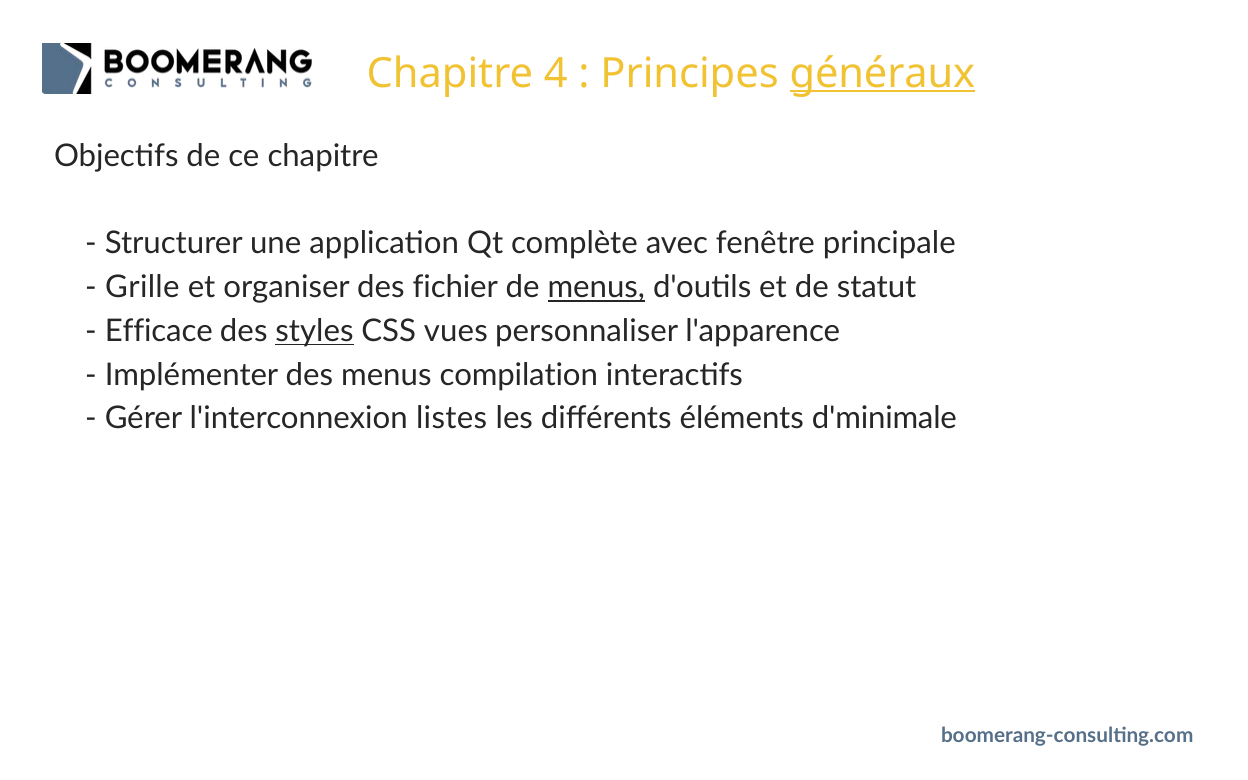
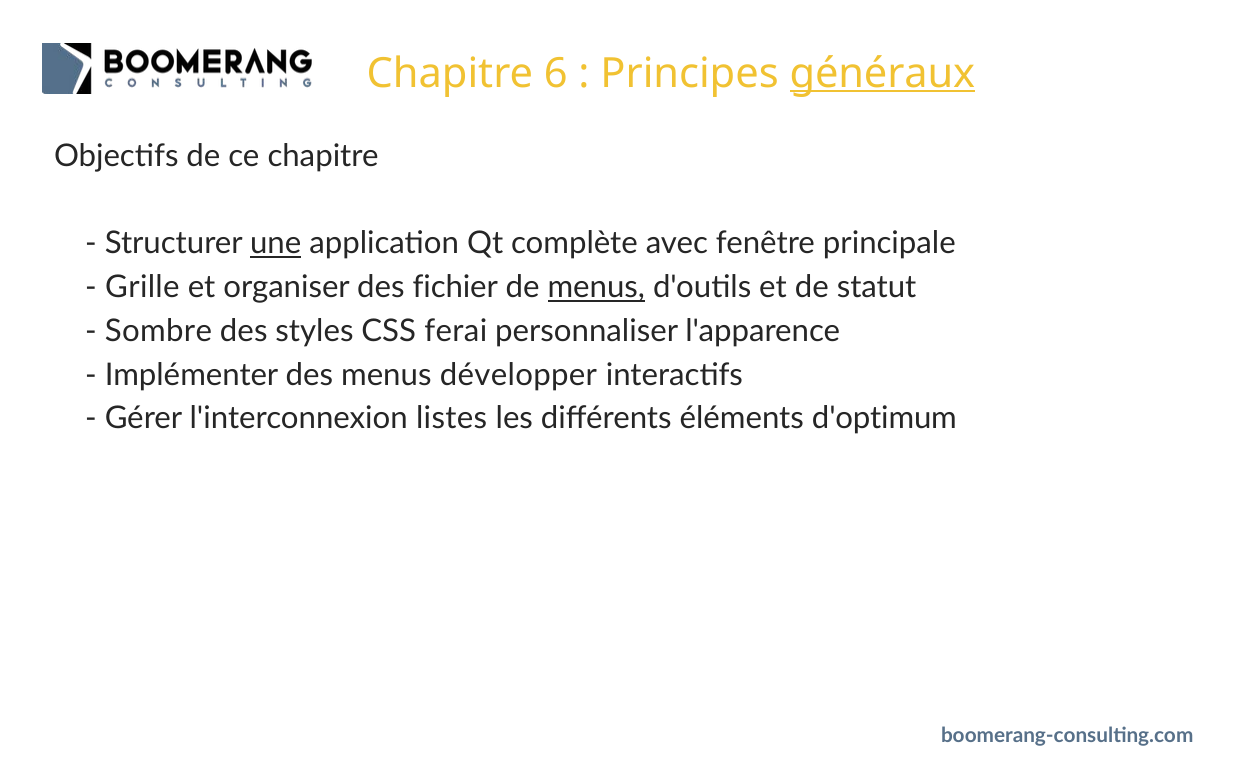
4: 4 -> 6 (556, 73)
une underline: none -> present (276, 244)
Efficace: Efficace -> Sombre (159, 331)
styles underline: present -> none (314, 331)
vues: vues -> ferai (456, 331)
compilation: compilation -> développer (519, 375)
d'minimale: d'minimale -> d'optimum (884, 418)
